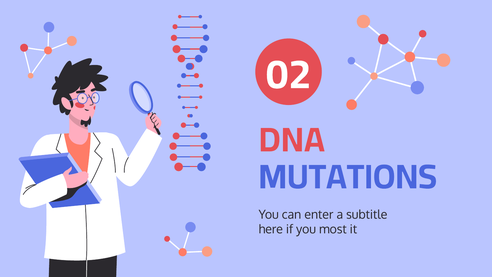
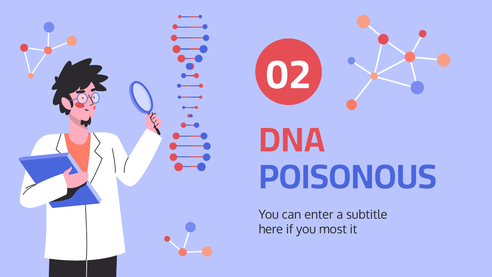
MUTATIONS: MUTATIONS -> POISONOUS (348, 177)
